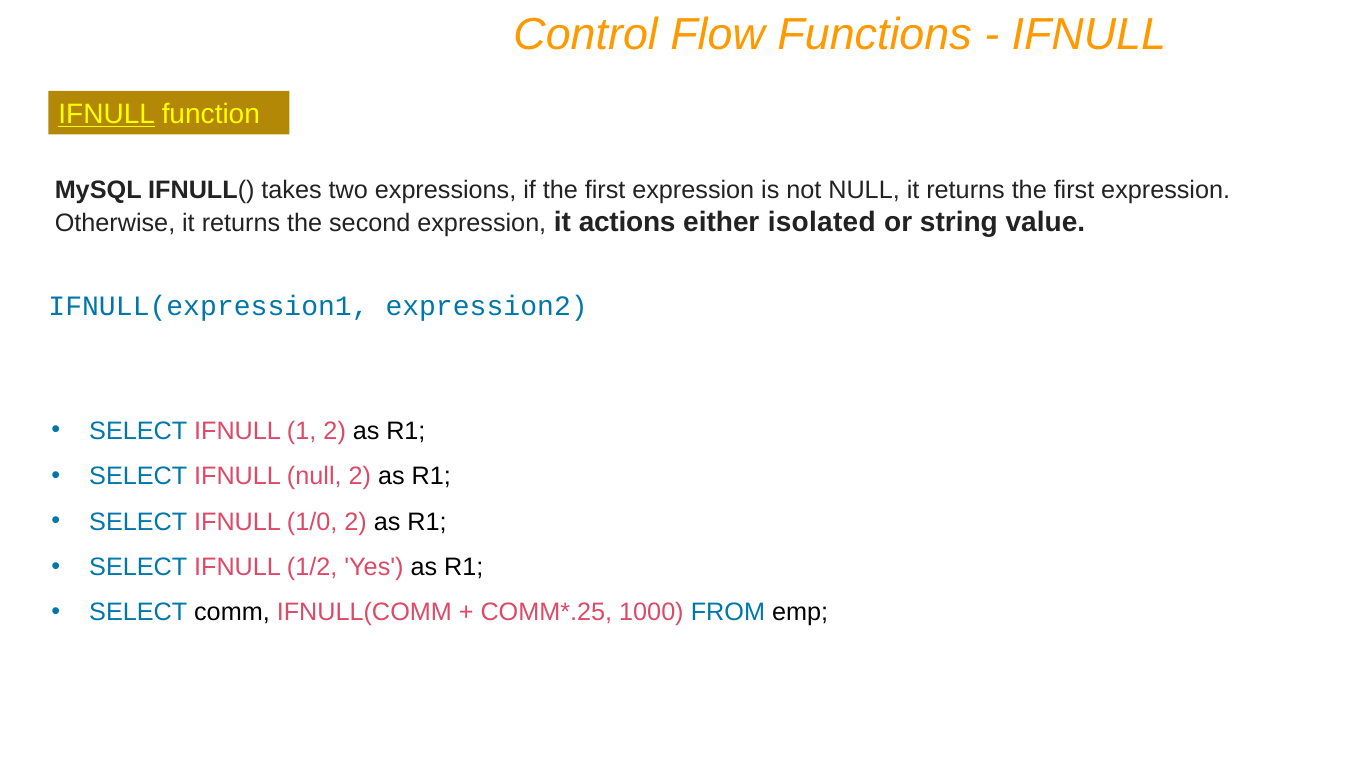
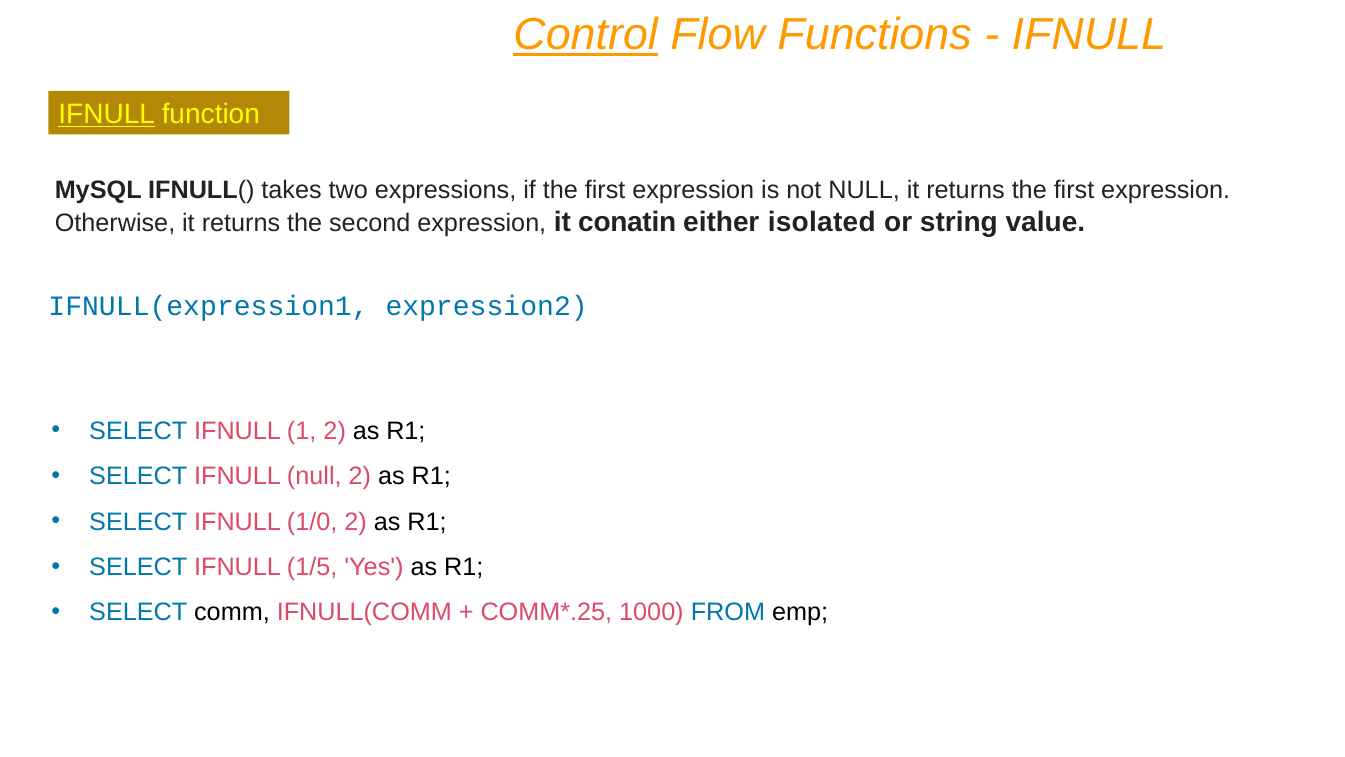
Control underline: none -> present (586, 35)
actions: actions -> conatin (627, 223)
1/2: 1/2 -> 1/5 (312, 567)
